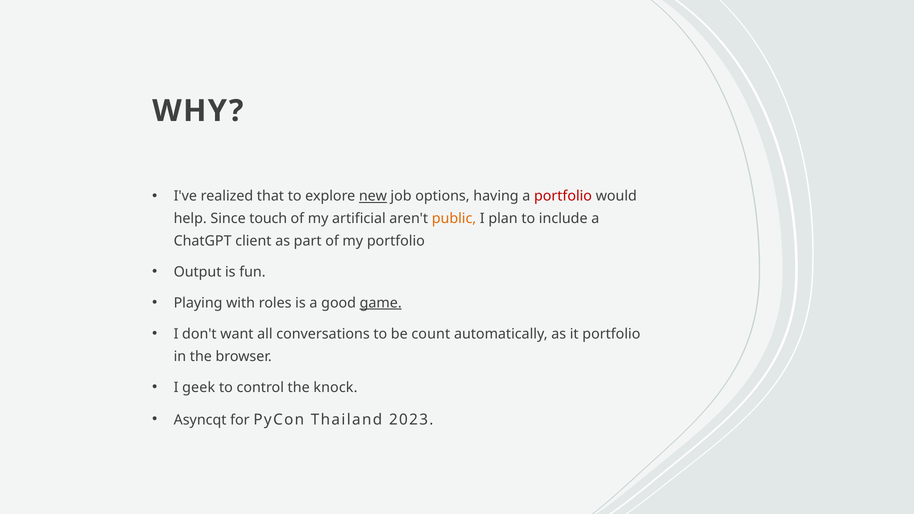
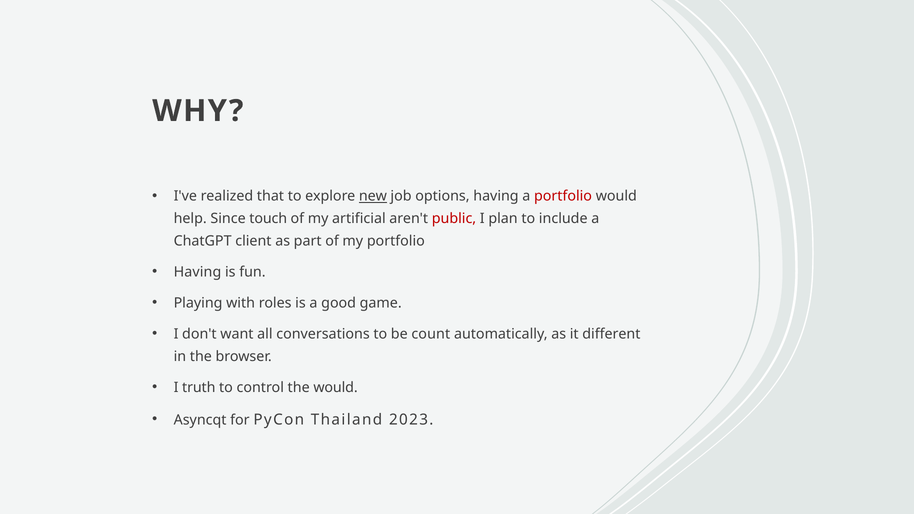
public colour: orange -> red (454, 219)
Output: Output -> Having (197, 272)
game underline: present -> none (381, 303)
it portfolio: portfolio -> different (611, 334)
geek: geek -> truth (199, 388)
the knock: knock -> would (336, 388)
